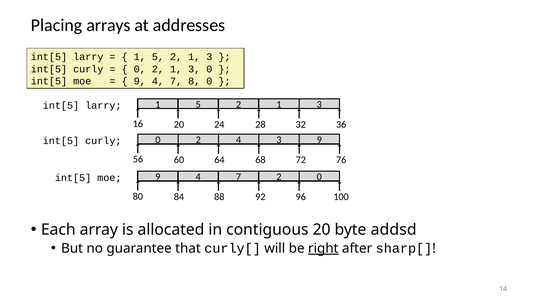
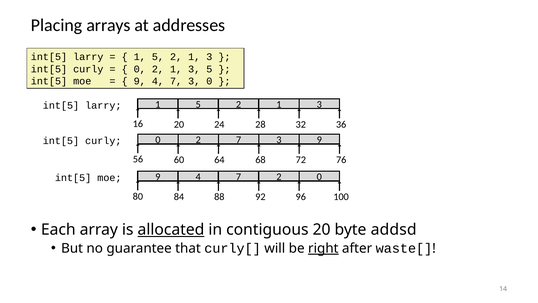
3 0: 0 -> 5 (209, 69)
4 7 8: 8 -> 3 (194, 81)
2 4: 4 -> 7 (239, 140)
allocated underline: none -> present (171, 229)
sharp[: sharp[ -> waste[ (404, 248)
